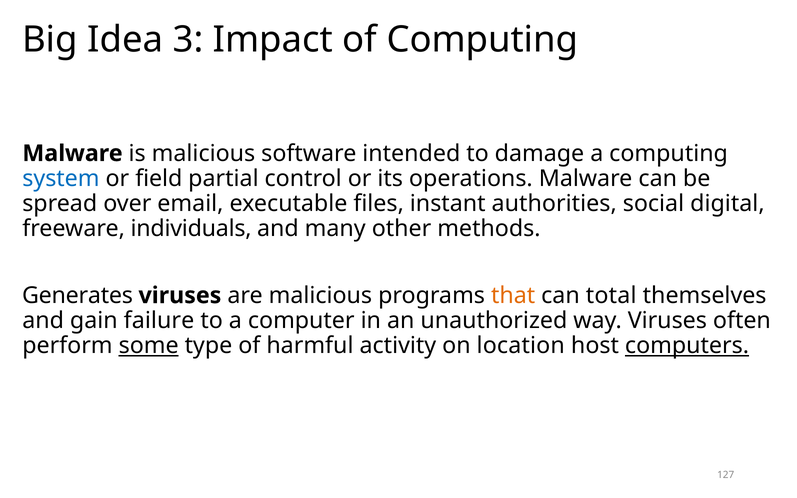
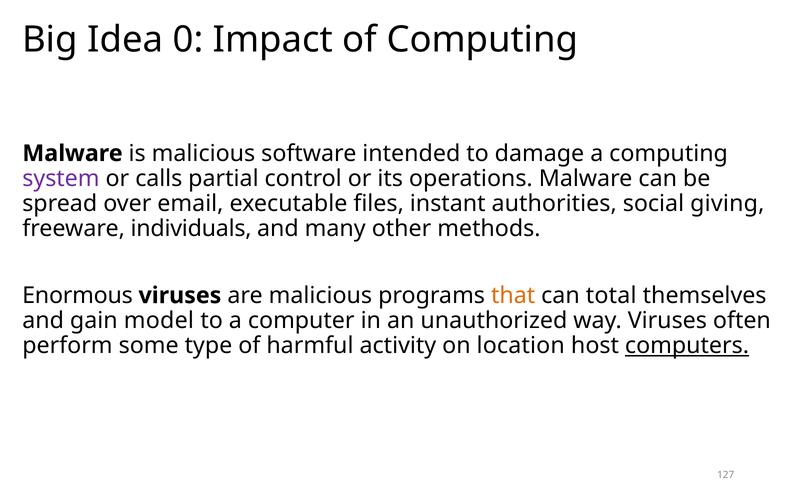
3: 3 -> 0 (188, 40)
system colour: blue -> purple (61, 179)
field: field -> calls (159, 179)
digital: digital -> giving (727, 204)
Generates: Generates -> Enormous (77, 296)
failure: failure -> model (159, 321)
some underline: present -> none (149, 346)
